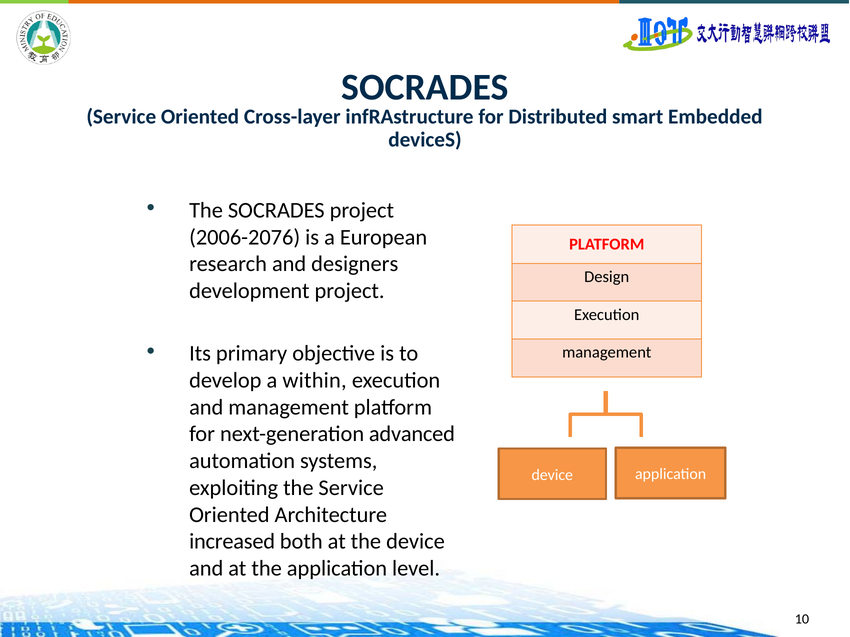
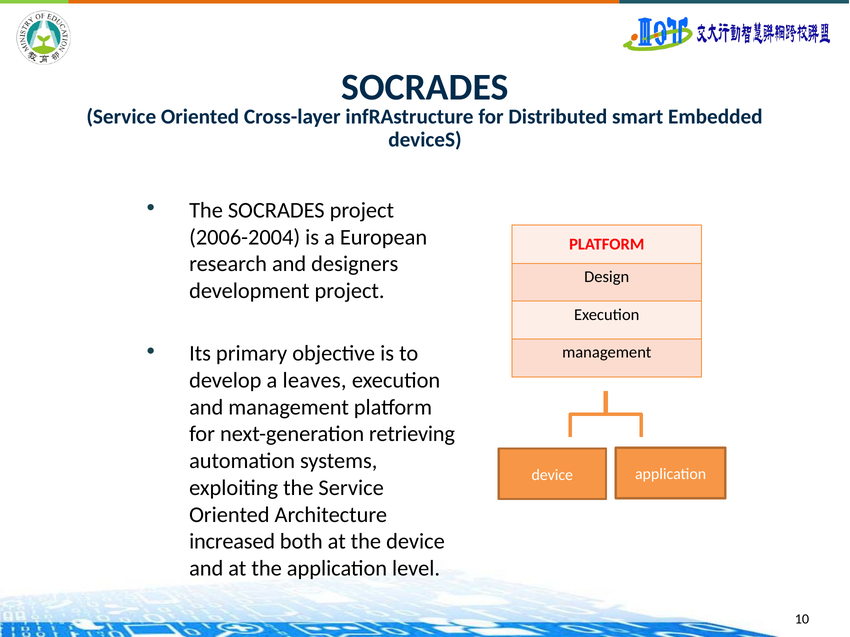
2006-2076: 2006-2076 -> 2006-2004 (245, 237)
within: within -> leaves (315, 381)
advanced: advanced -> retrieving (412, 434)
